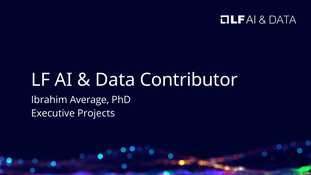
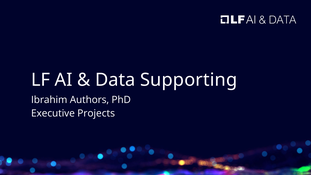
Contributor: Contributor -> Supporting (189, 80)
Average: Average -> Authors (89, 100)
